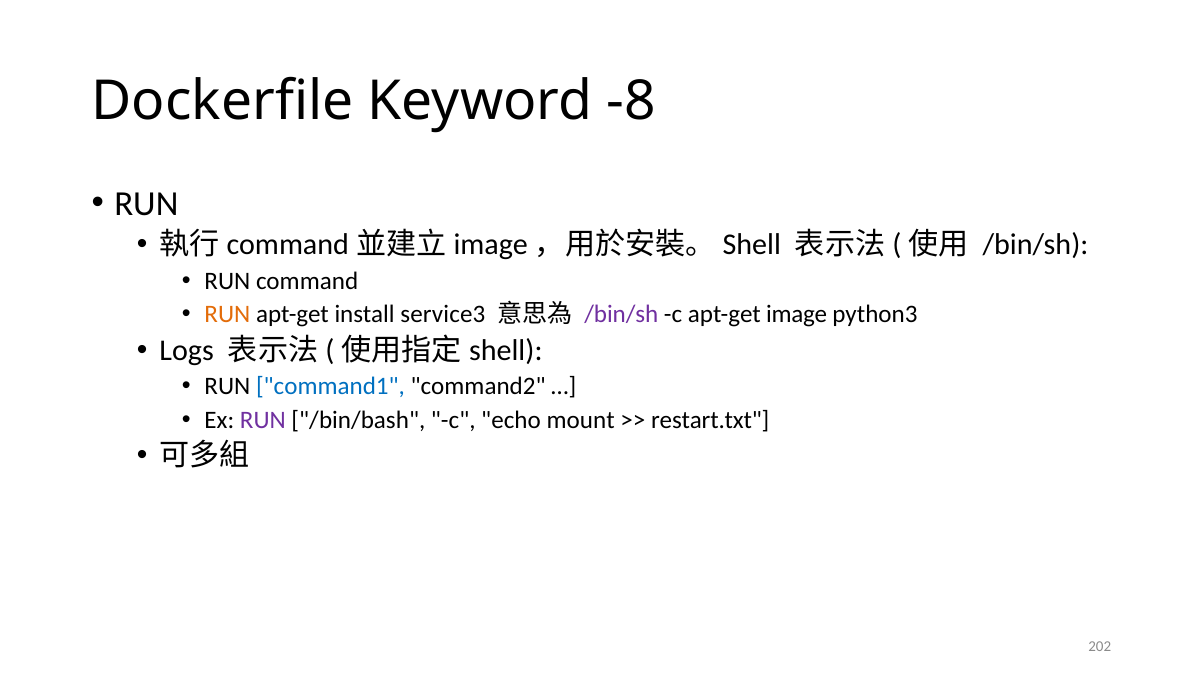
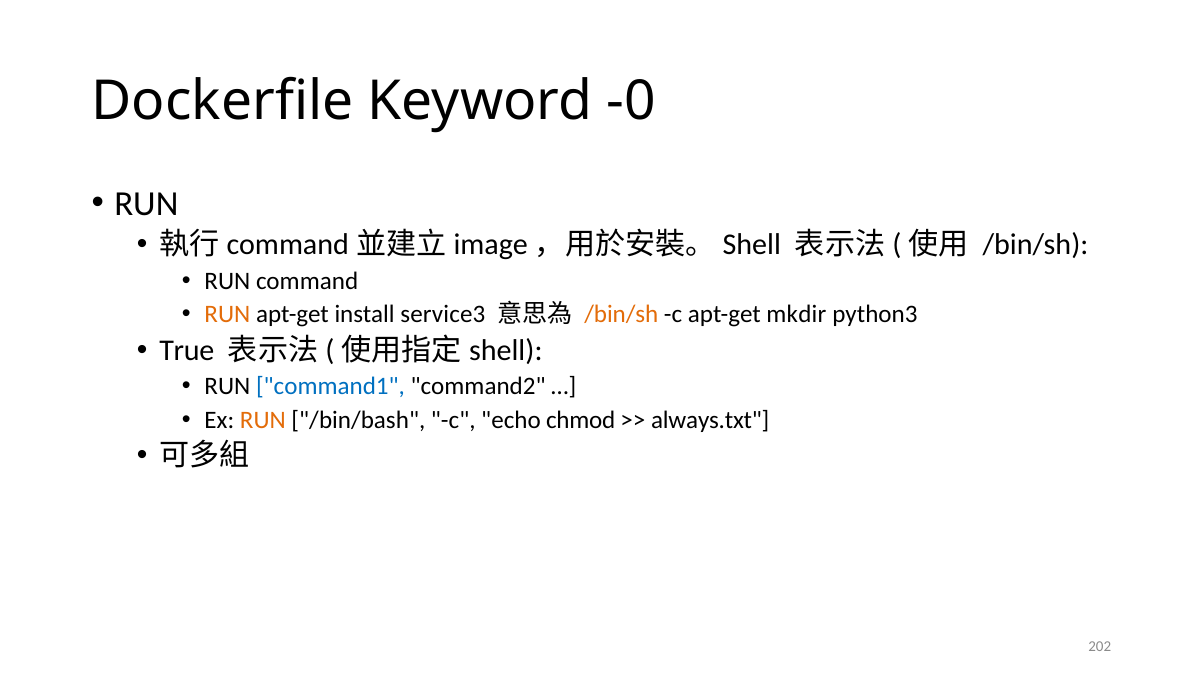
-8: -8 -> -0 (631, 101)
/bin/sh colour: purple -> orange (621, 314)
image: image -> mkdir (796, 314)
Logs: Logs -> True (187, 350)
RUN colour: purple -> orange (263, 420)
mount: mount -> chmod (581, 420)
restart.txt: restart.txt -> always.txt (710, 420)
